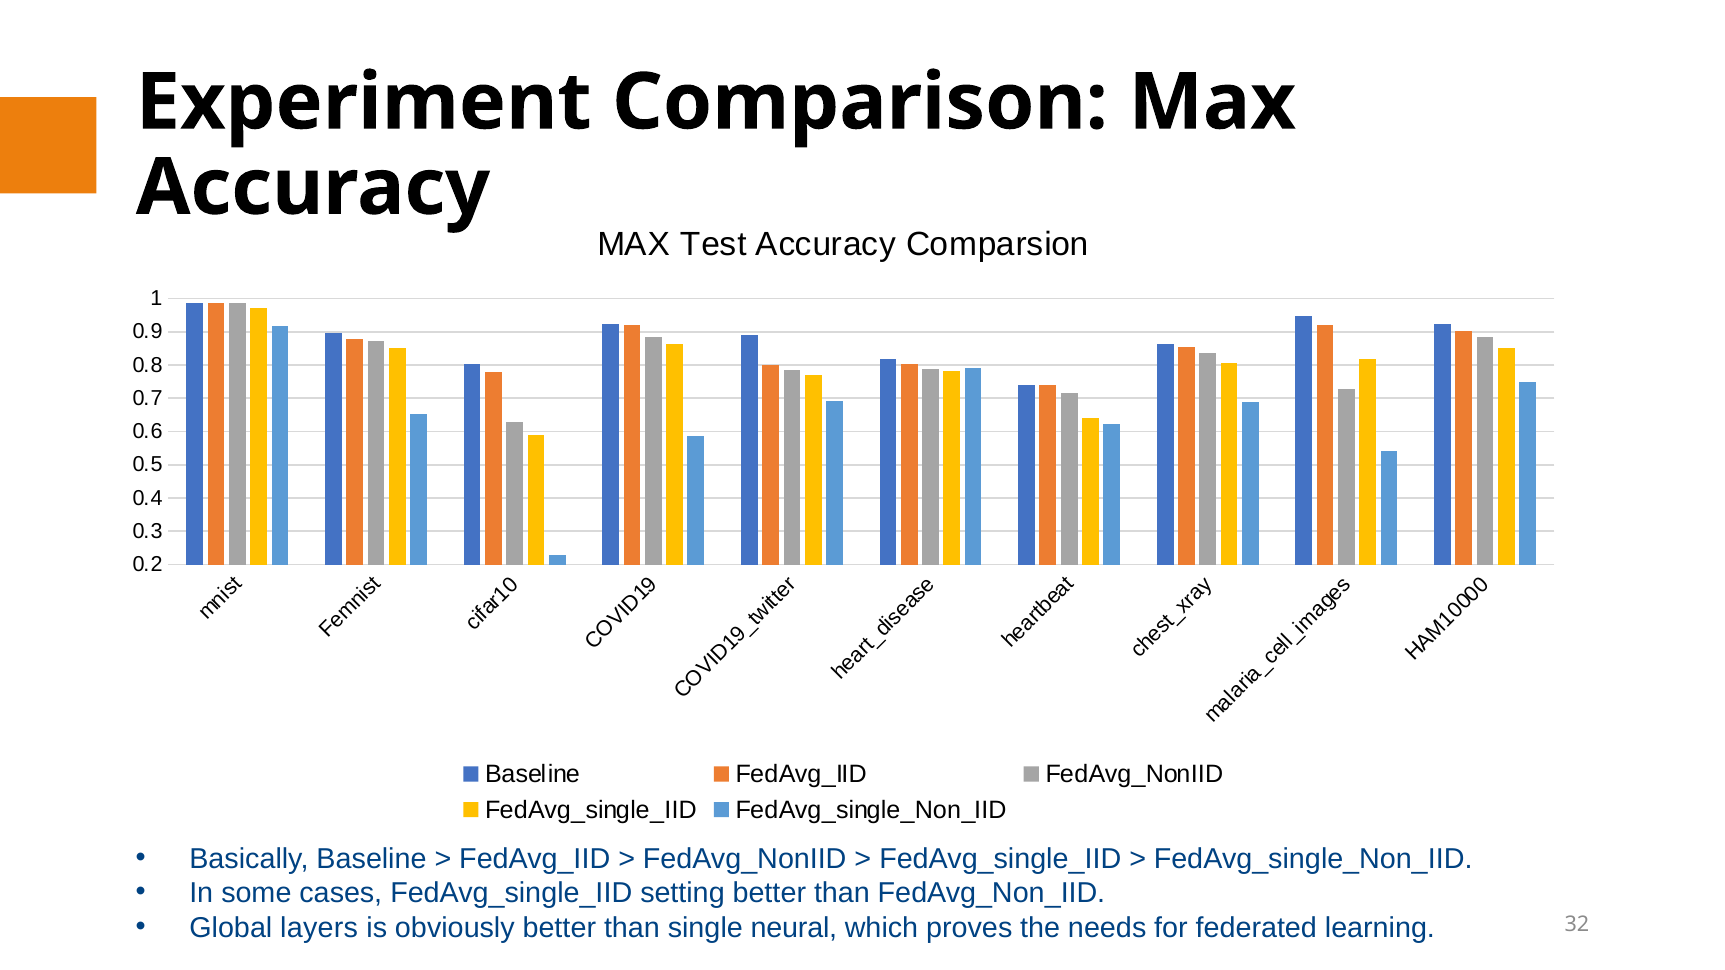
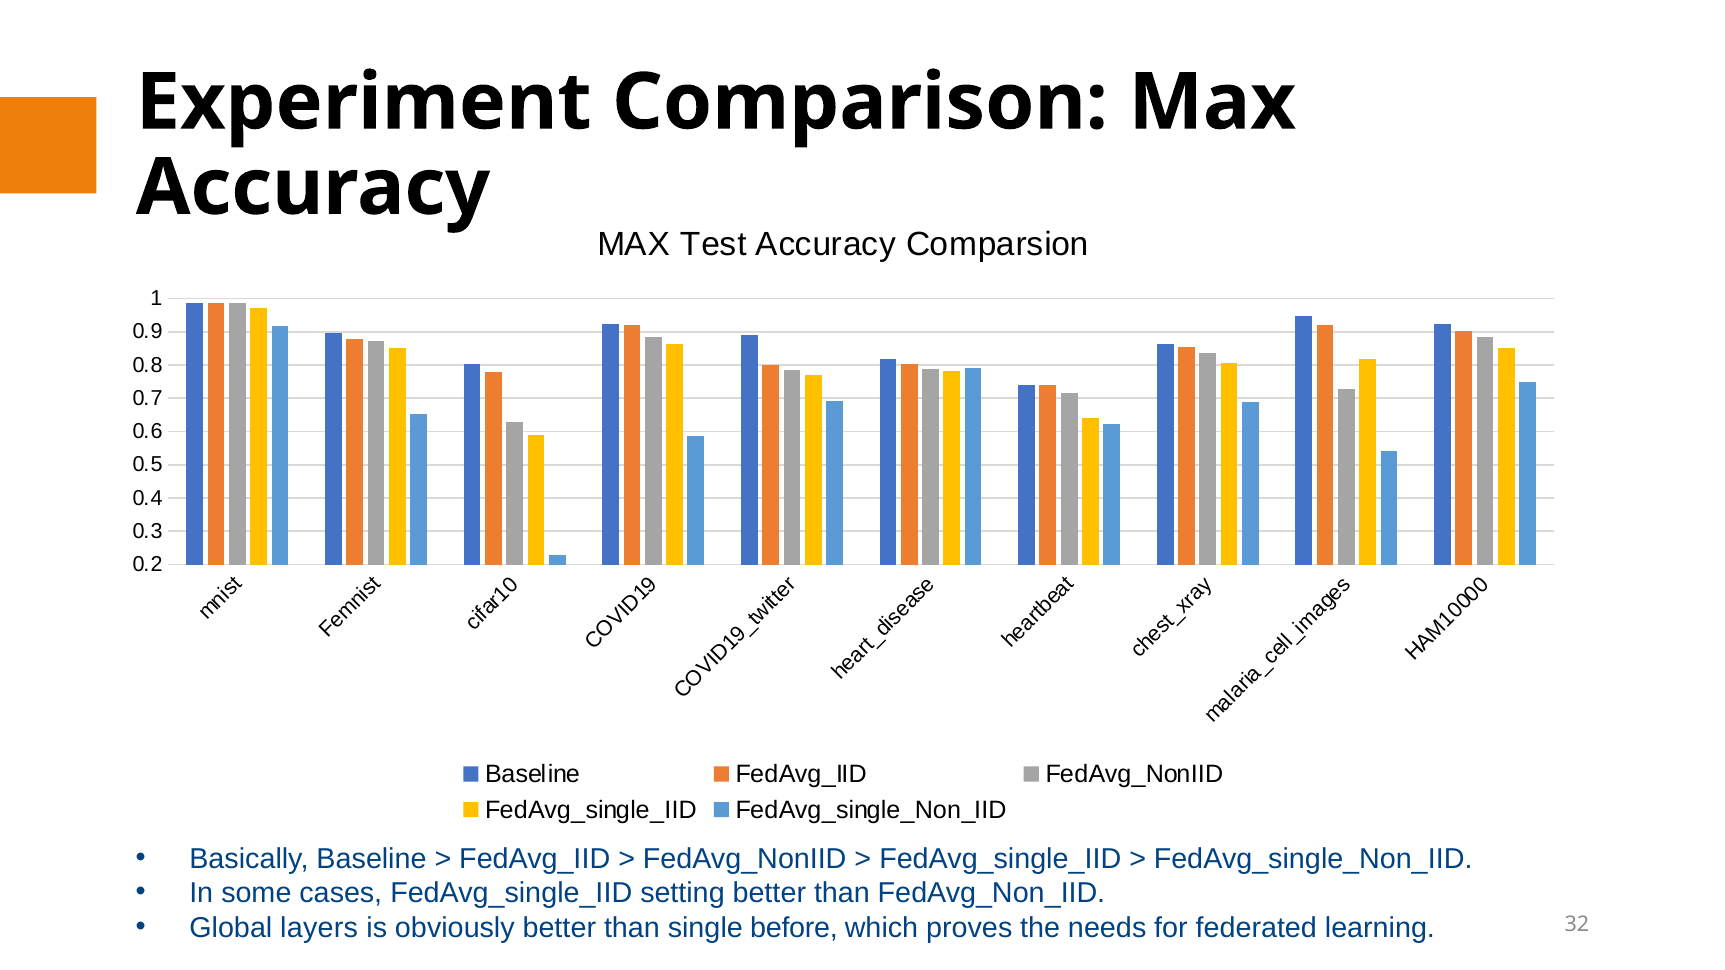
neural: neural -> before (794, 928)
